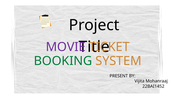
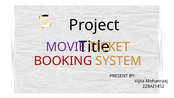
BOOKING colour: green -> red (63, 61)
